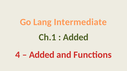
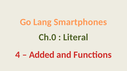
Intermediate: Intermediate -> Smartphones (80, 22)
Ch.1: Ch.1 -> Ch.0 (47, 37)
Added: Added -> Literal (76, 37)
